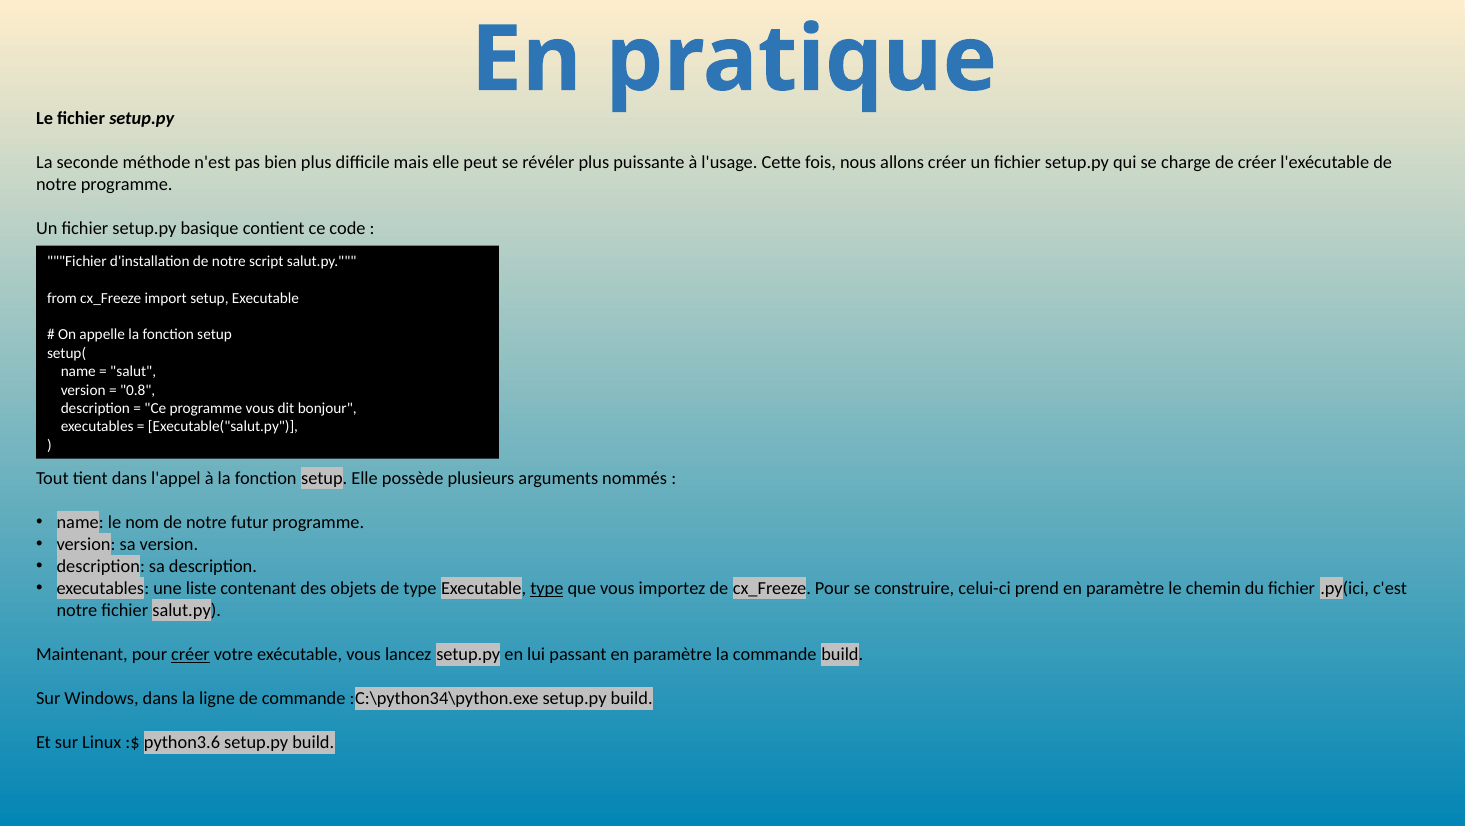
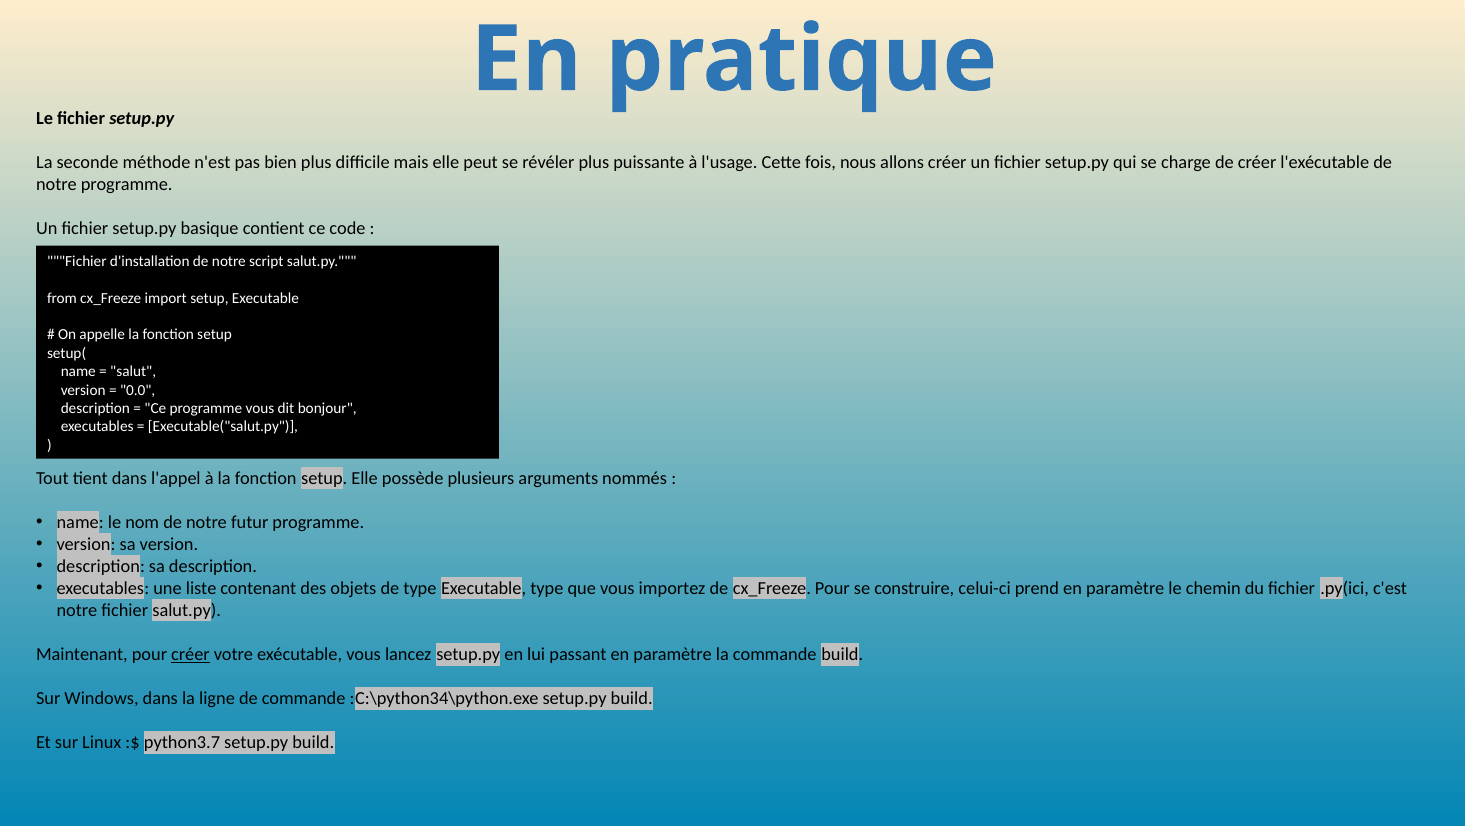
0.8: 0.8 -> 0.0 (138, 390)
type underline: present -> none (547, 588)
python3.6: python3.6 -> python3.7 (182, 742)
